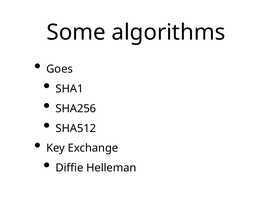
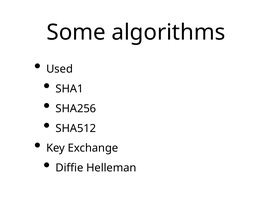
Goes: Goes -> Used (60, 69)
